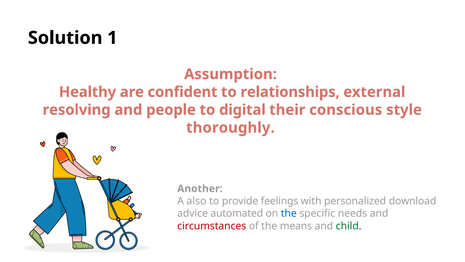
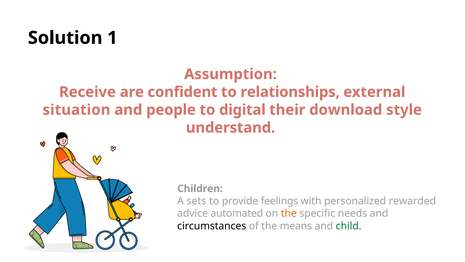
Healthy: Healthy -> Receive (87, 92)
resolving: resolving -> situation (76, 110)
conscious: conscious -> download (346, 110)
thoroughly: thoroughly -> understand (231, 127)
Another: Another -> Children (200, 188)
also: also -> sets (196, 201)
download: download -> rewarded (412, 201)
the colour: blue -> orange (289, 213)
circumstances colour: red -> black (212, 226)
